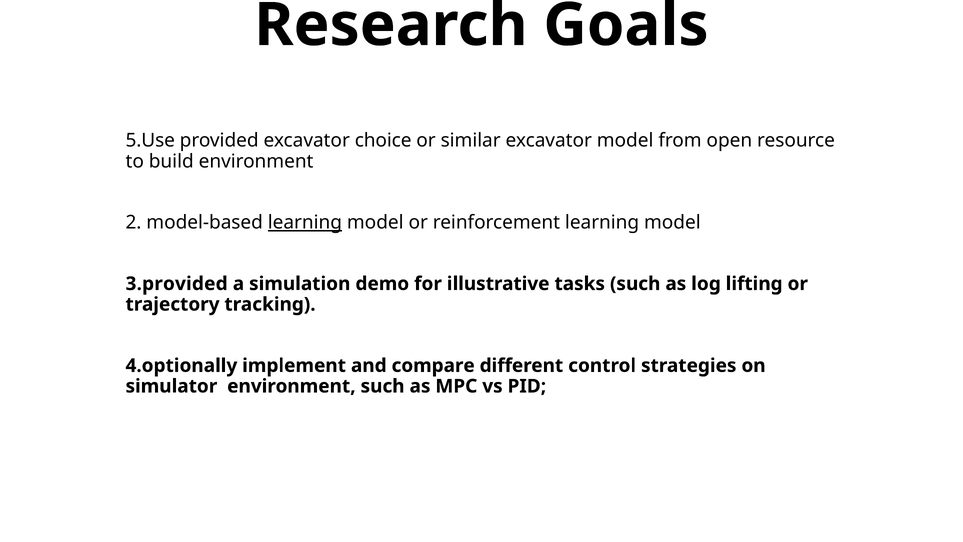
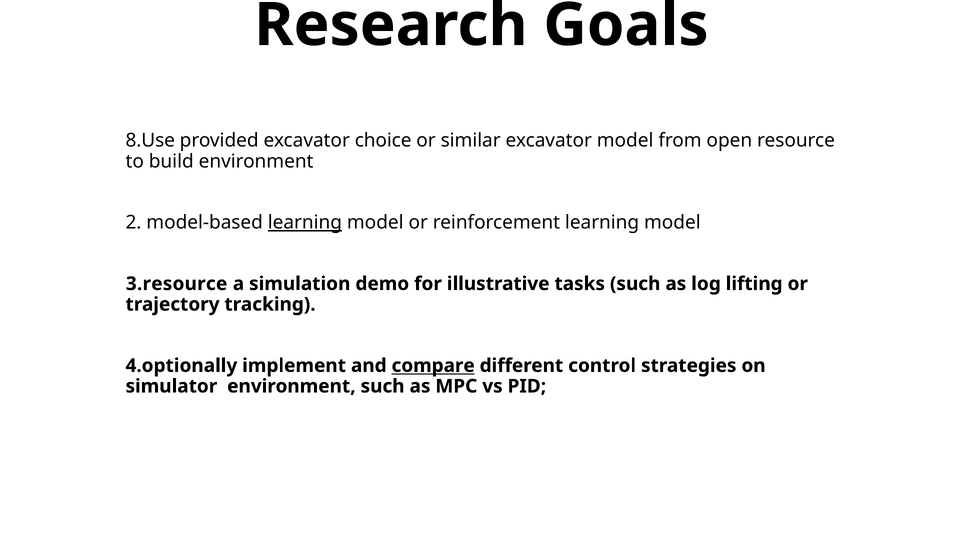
5.Use: 5.Use -> 8.Use (150, 141)
3.provided: 3.provided -> 3.resource (177, 284)
compare underline: none -> present (433, 365)
